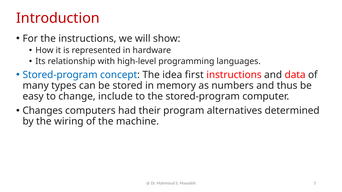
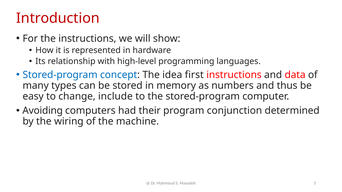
Changes: Changes -> Avoiding (43, 111)
alternatives: alternatives -> conjunction (234, 111)
